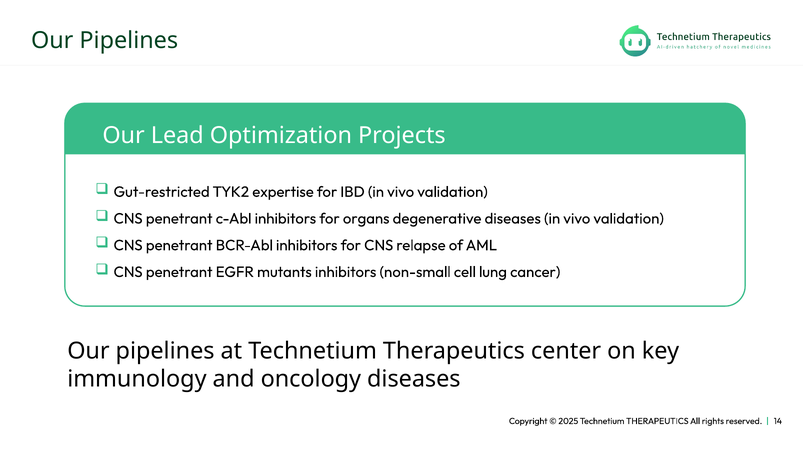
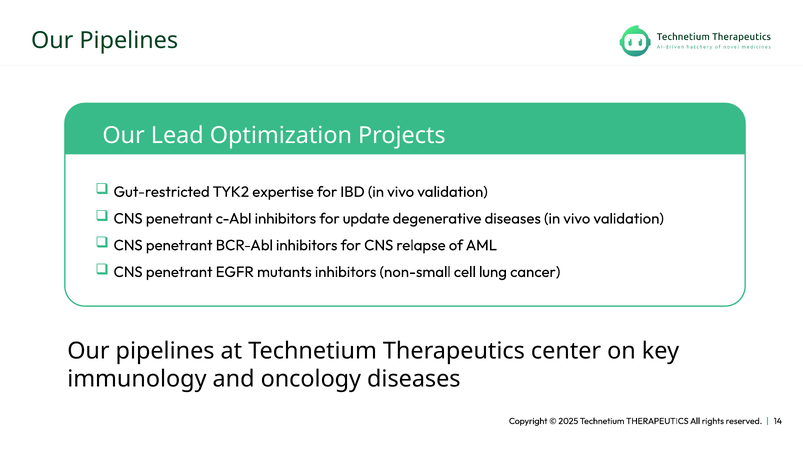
organs: organs -> update (366, 218)
